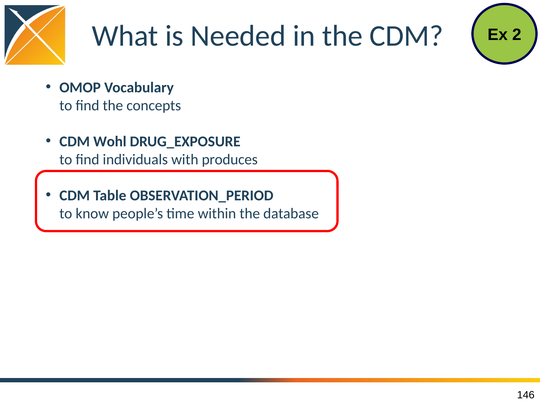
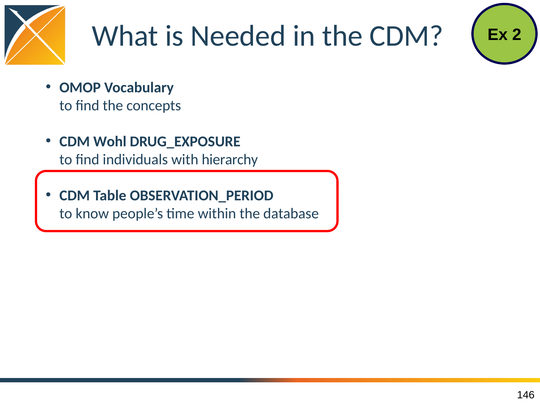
produces: produces -> hierarchy (230, 159)
